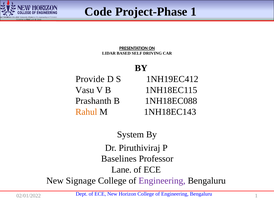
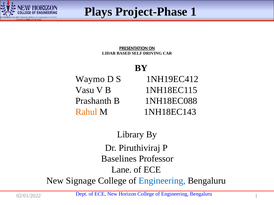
Code: Code -> Plays (98, 12)
Provide: Provide -> Waymo (90, 79)
System: System -> Library (130, 135)
Engineering colour: purple -> blue (162, 181)
